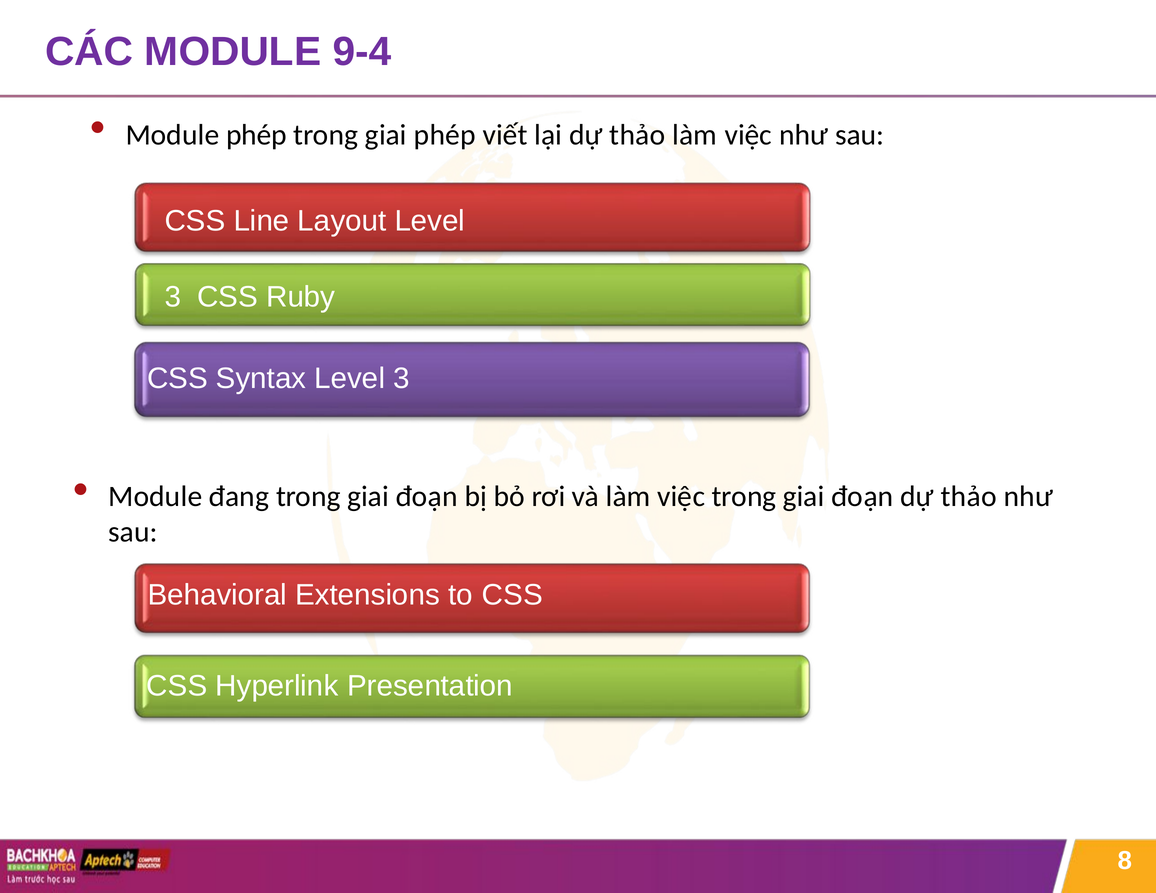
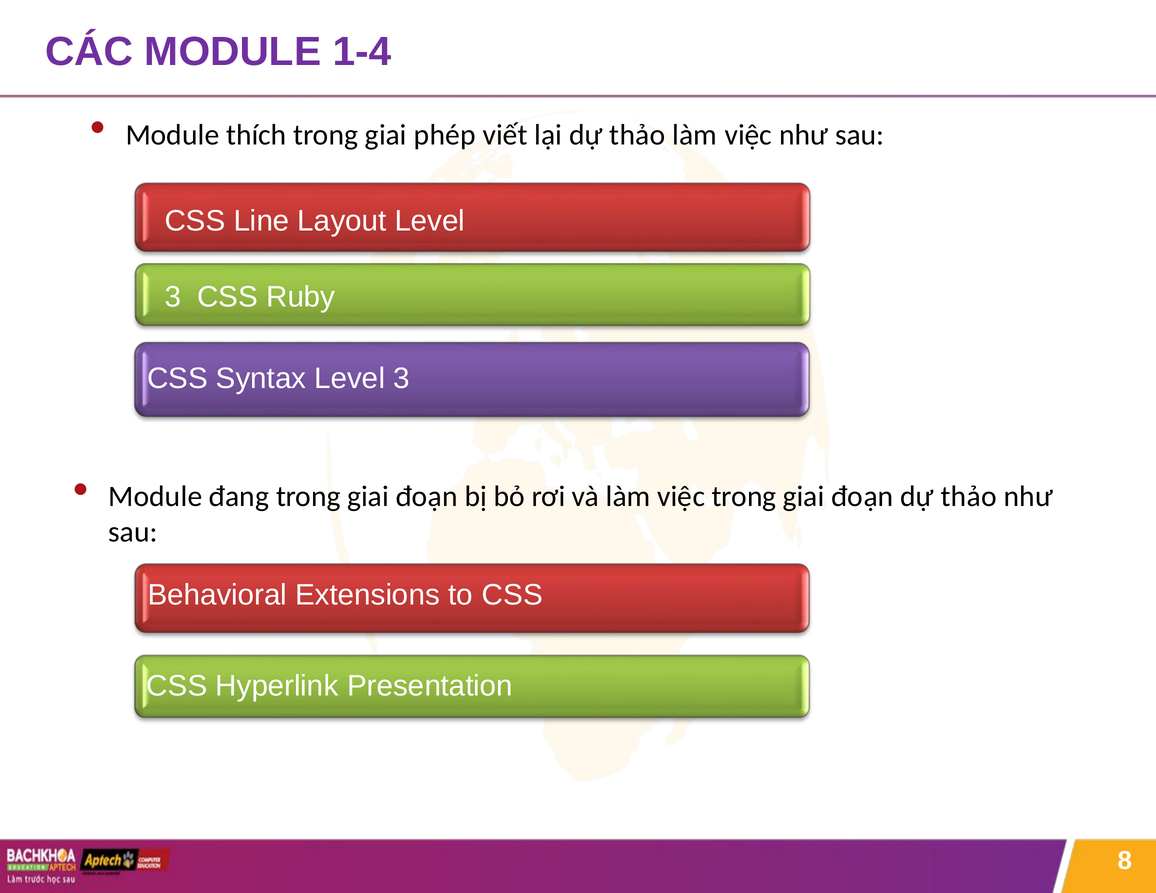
9-4: 9-4 -> 1-4 (362, 52)
Module phép: phép -> thích (256, 135)
